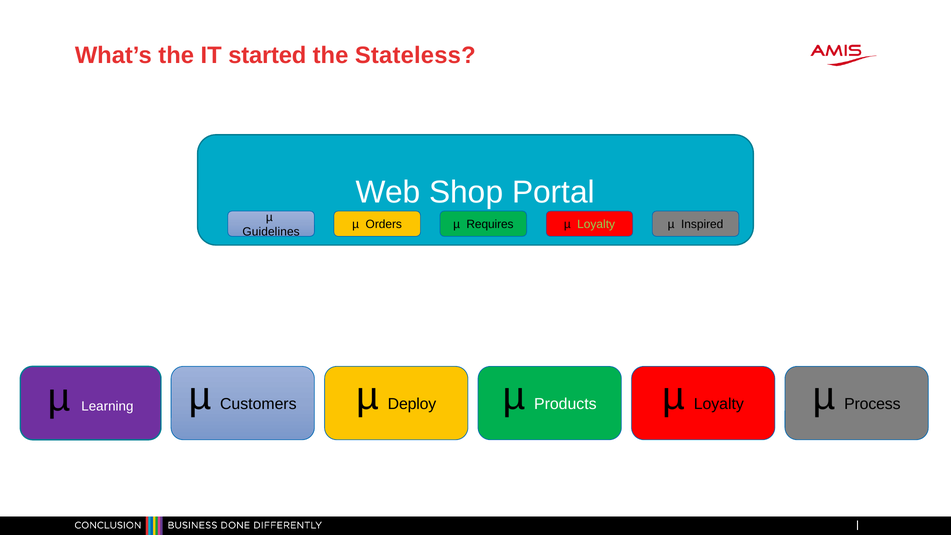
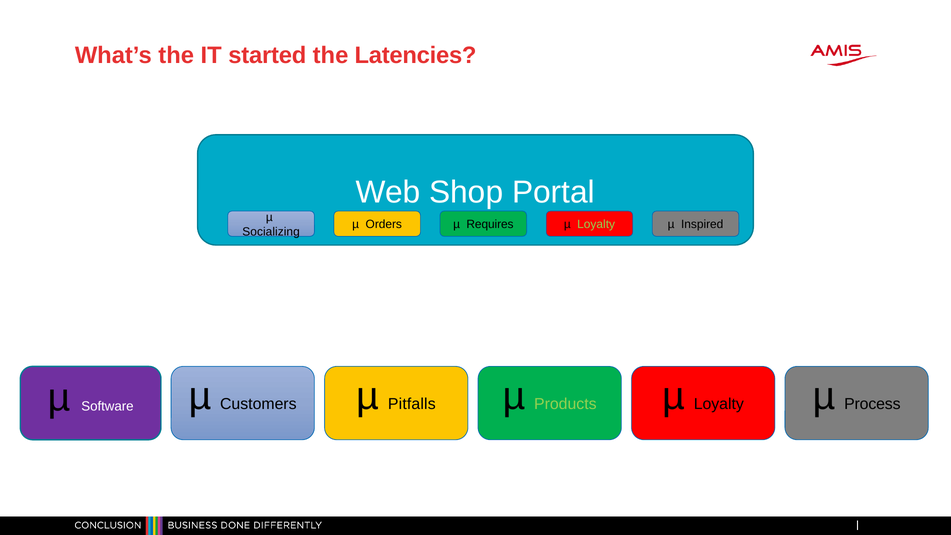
Stateless: Stateless -> Latencies (416, 56)
Guidelines: Guidelines -> Socializing (271, 232)
Deploy: Deploy -> Pitfalls (412, 404)
Products colour: white -> light green (565, 404)
Learning: Learning -> Software (107, 406)
